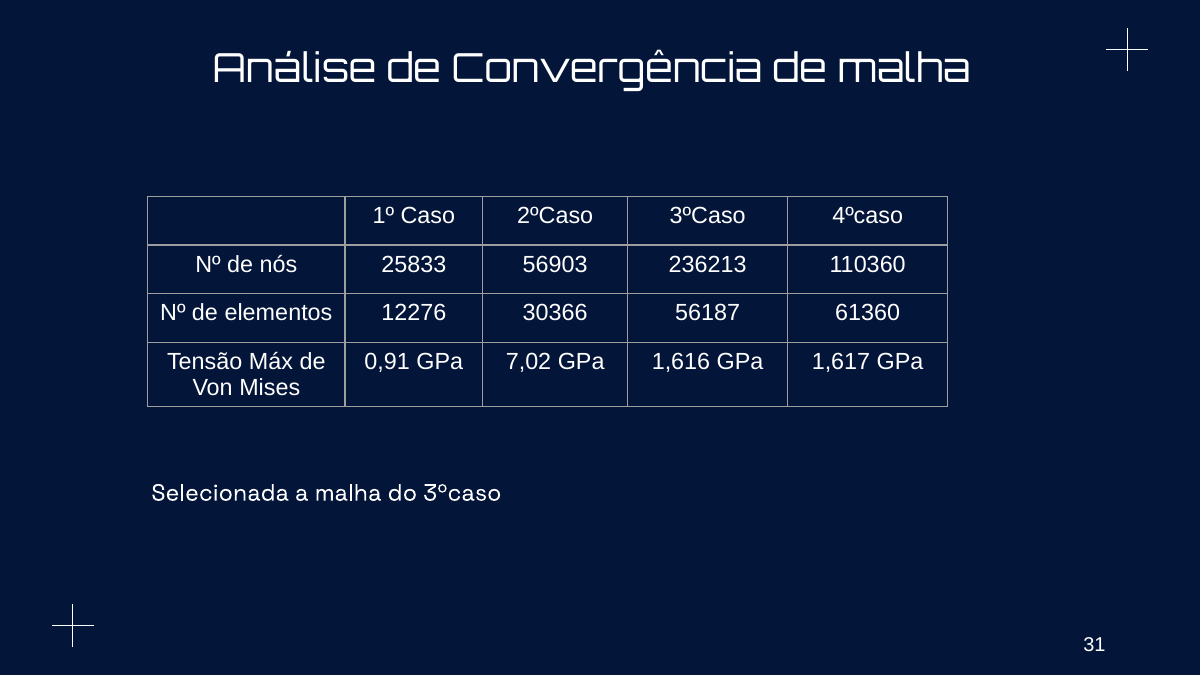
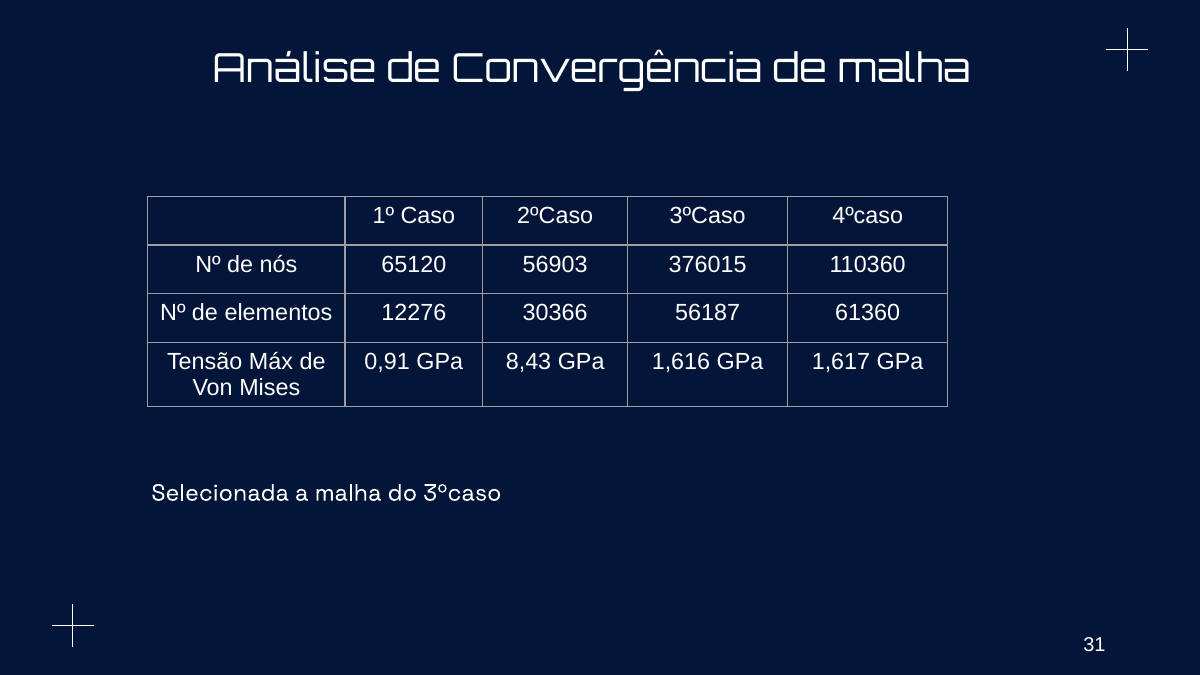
25833: 25833 -> 65120 (414, 265)
236213: 236213 -> 376015 (708, 265)
7,02: 7,02 -> 8,43 (529, 362)
